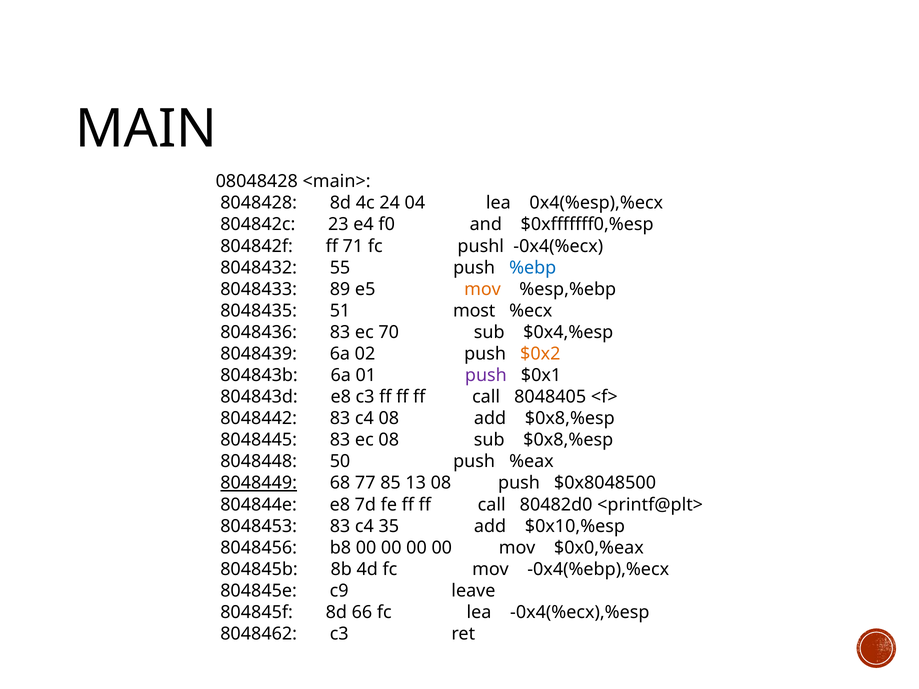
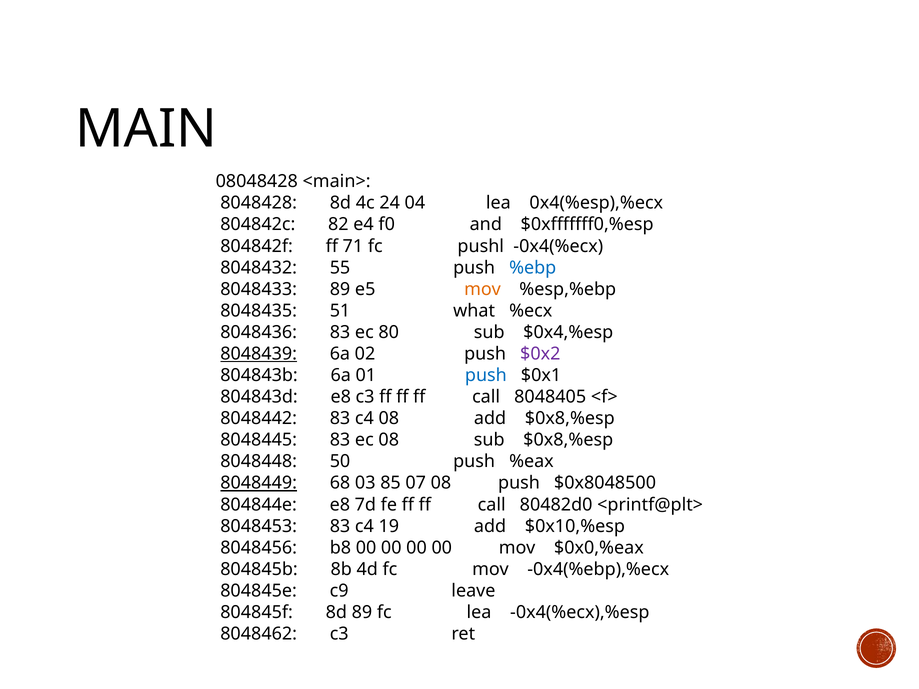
23: 23 -> 82 (338, 225)
most: most -> what (474, 311)
70: 70 -> 80 (389, 332)
8048439 underline: none -> present (259, 354)
$0x2 colour: orange -> purple (540, 354)
push colour: purple -> blue (486, 375)
77: 77 -> 03 (365, 483)
13: 13 -> 07 (416, 483)
35: 35 -> 19 (389, 526)
8d 66: 66 -> 89 (362, 612)
